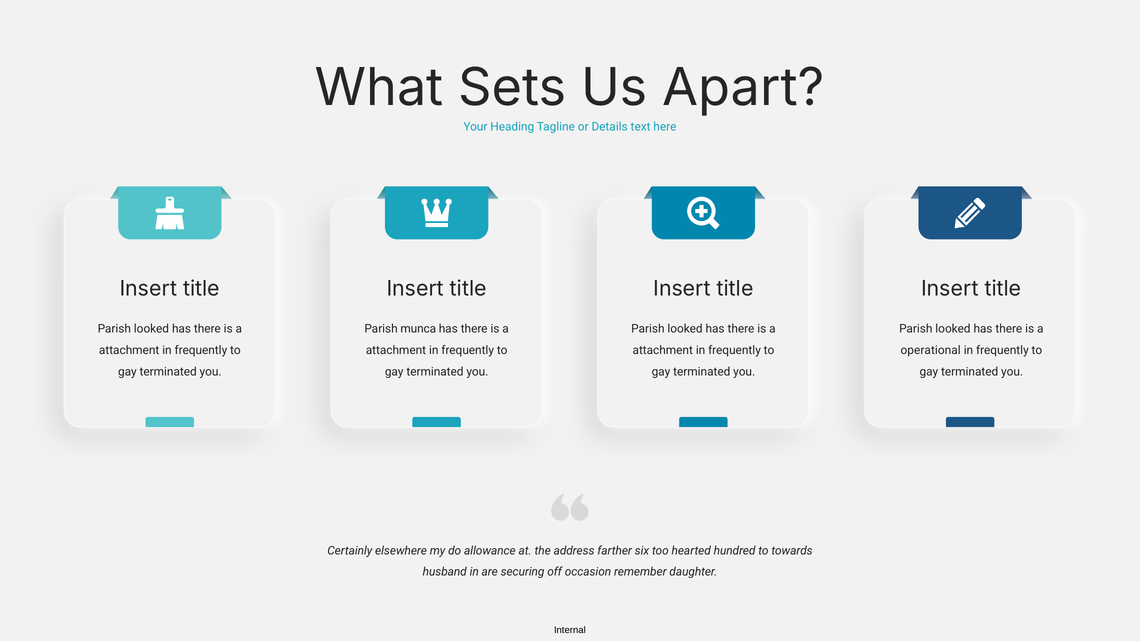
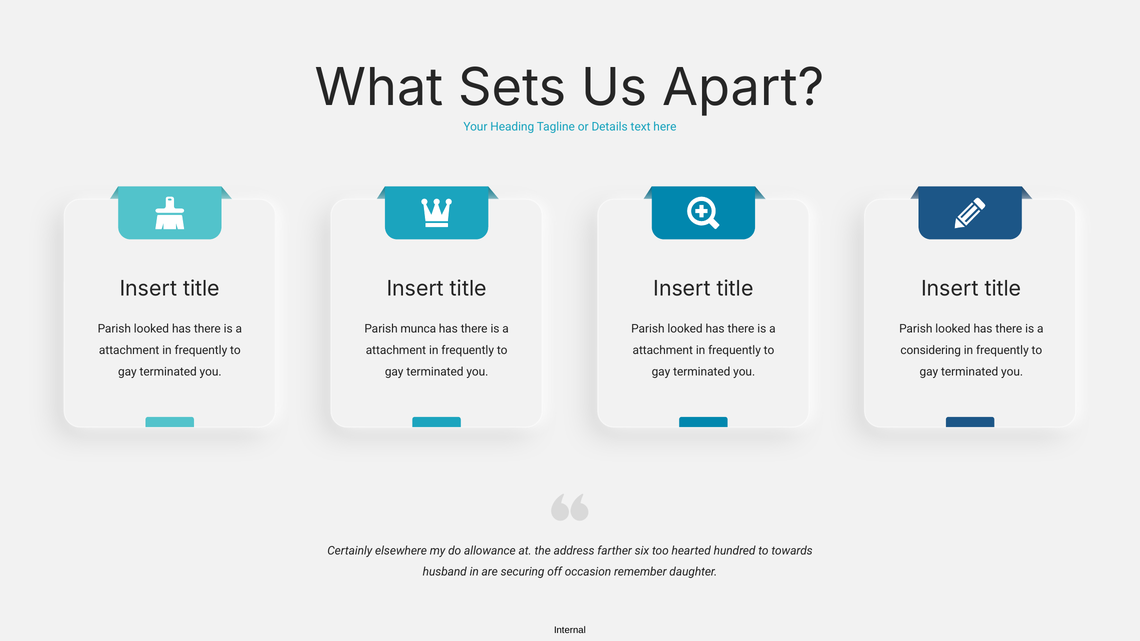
operational: operational -> considering (931, 350)
